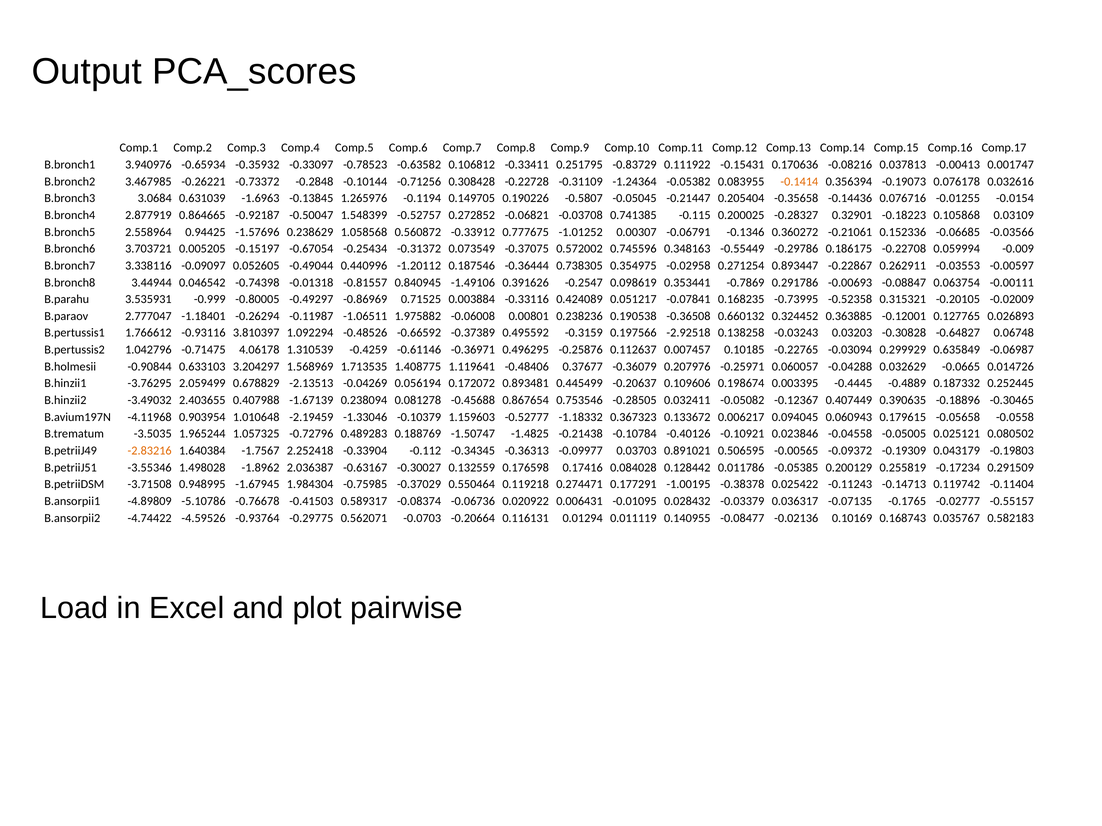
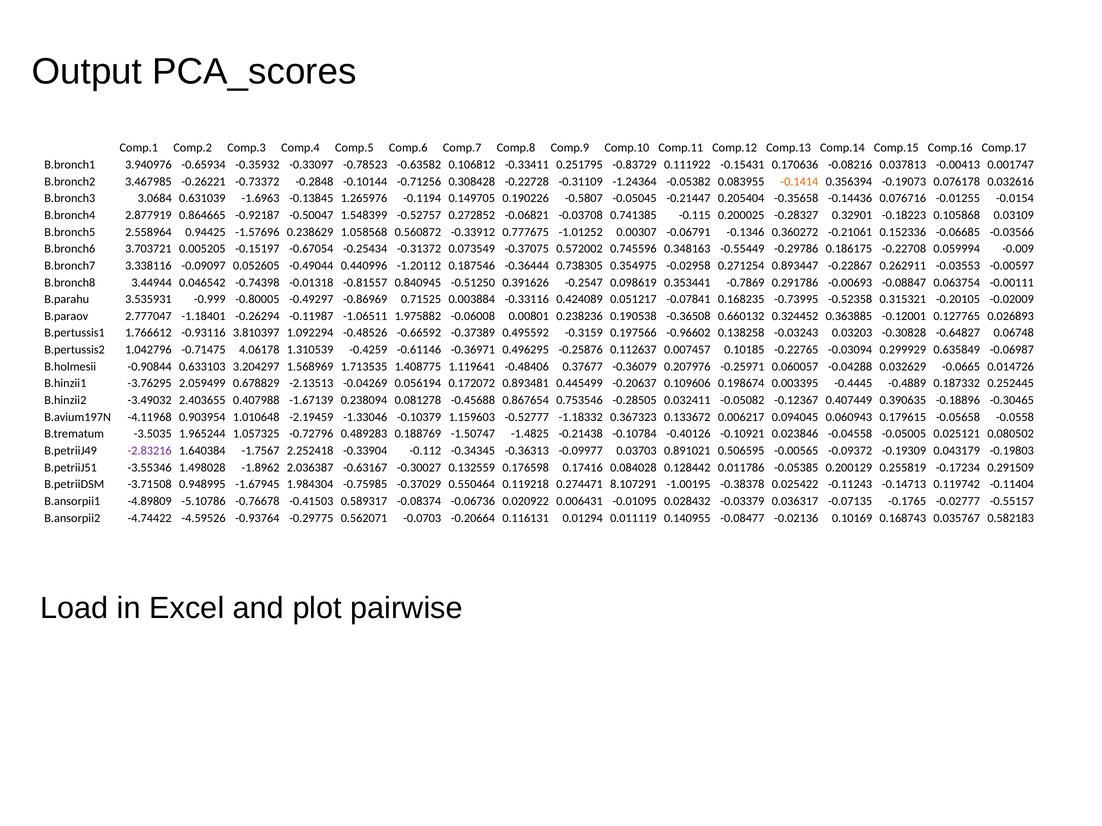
-1.49106: -1.49106 -> -0.51250 (473, 283)
-2.92518: -2.92518 -> -0.96602 (688, 333)
-2.83216 colour: orange -> purple (150, 451)
0.177291: 0.177291 -> 8.107291 (633, 485)
